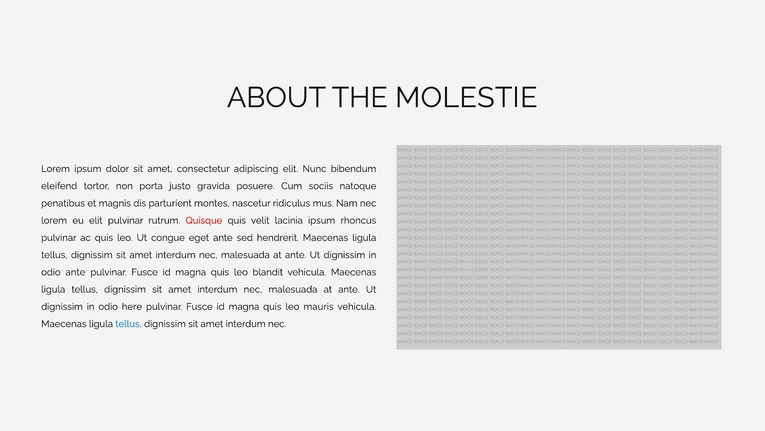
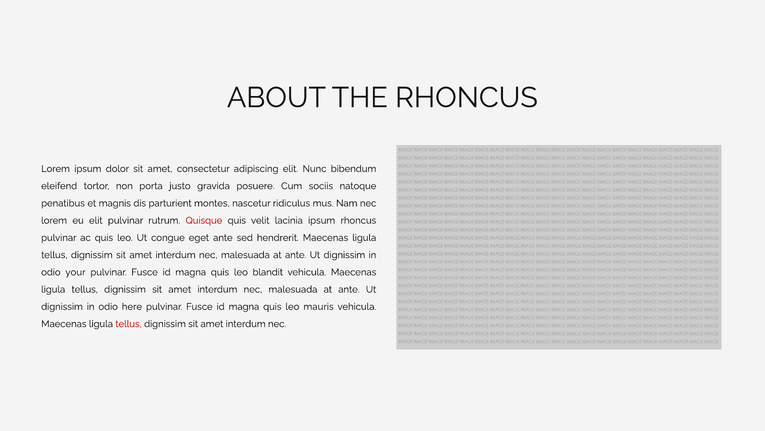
THE MOLESTIE: MOLESTIE -> RHONCUS (466, 98)
odio ante: ante -> your (75, 272)
tellus colour: blue -> red (129, 323)
